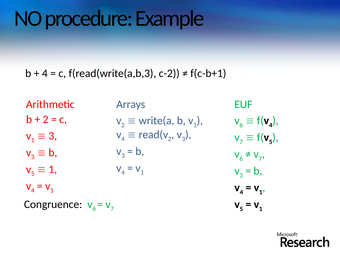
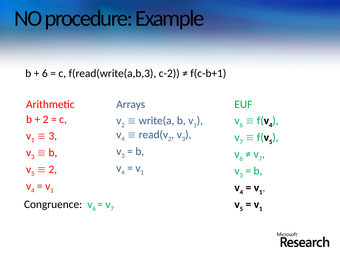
4: 4 -> 6 (45, 73)
1: 1 -> 2 (53, 169)
